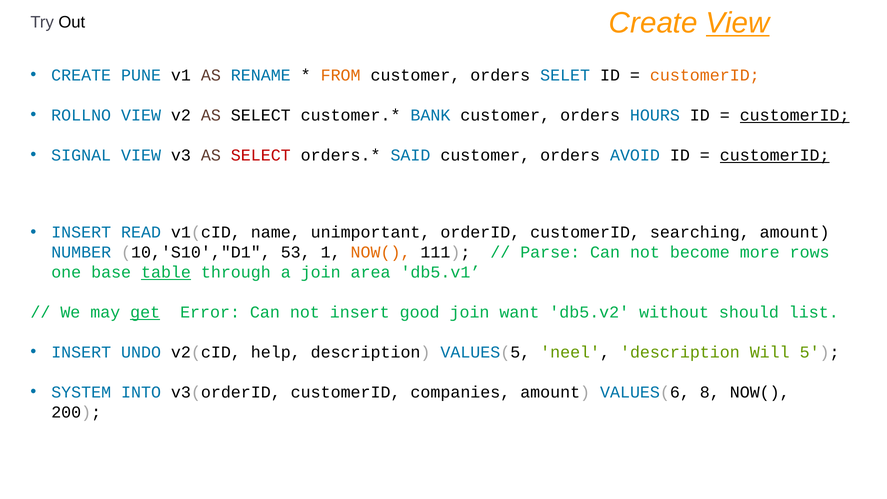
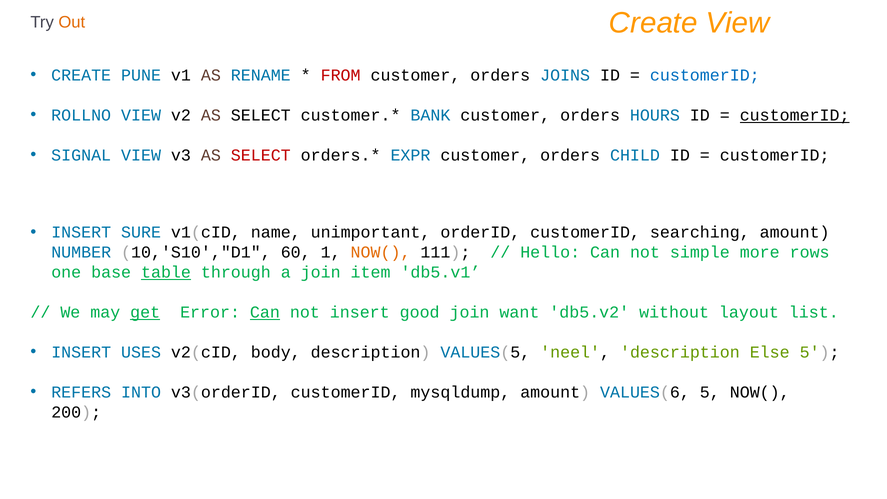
View underline: present -> none (738, 23)
Out colour: black -> orange (72, 22)
FROM colour: orange -> red (341, 75)
SELET: SELET -> JOINS (565, 75)
customerID colour: orange -> blue (705, 75)
SAID: SAID -> EXPR (410, 155)
AVOID: AVOID -> CHILD (635, 155)
customerID underline: present -> none (775, 155)
READ: READ -> SURE (141, 232)
53: 53 -> 60 (296, 252)
Parse: Parse -> Hello (550, 252)
become: become -> simple (700, 252)
area: area -> item (371, 272)
Can underline: none -> present (265, 312)
should: should -> layout (749, 312)
UNDO: UNDO -> USES (141, 352)
help: help -> body (276, 352)
Will: Will -> Else (770, 352)
SYSTEM: SYSTEM -> REFERS (81, 392)
companies: companies -> mysqldump (460, 392)
VALUES(6 8: 8 -> 5 (710, 392)
